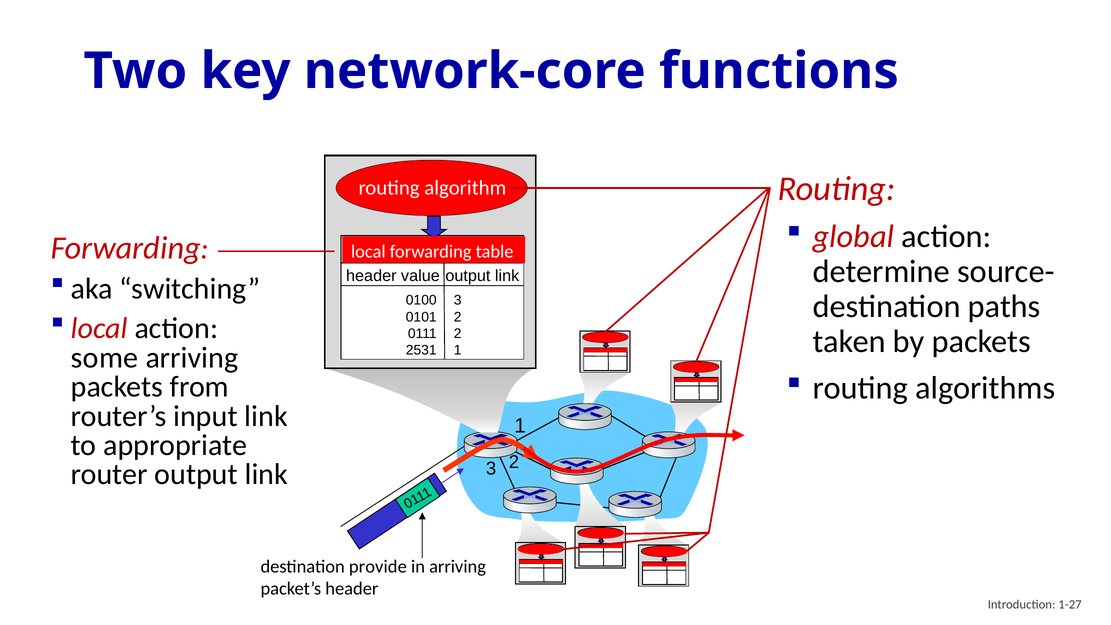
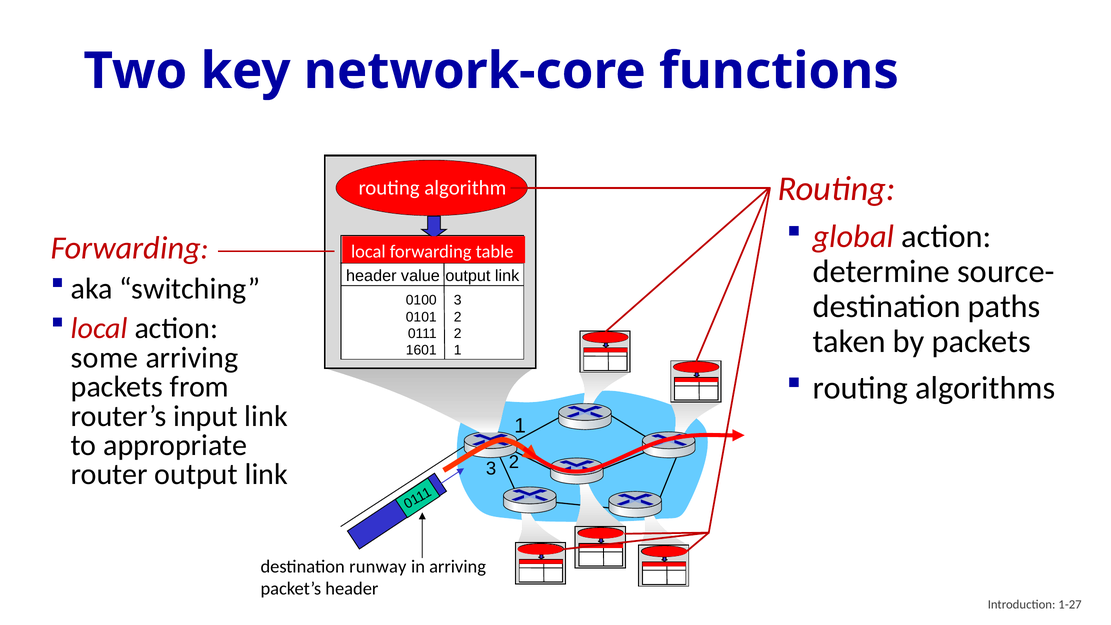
2531: 2531 -> 1601 (421, 350)
provide: provide -> runway (378, 567)
